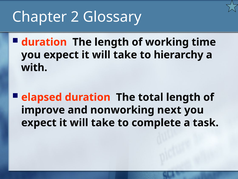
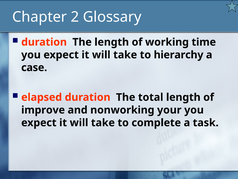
with: with -> case (34, 67)
next: next -> your (169, 110)
